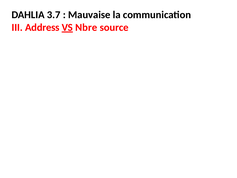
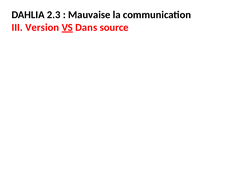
3.7: 3.7 -> 2.3 (54, 15)
Address: Address -> Version (42, 27)
Nbre: Nbre -> Dans (86, 27)
